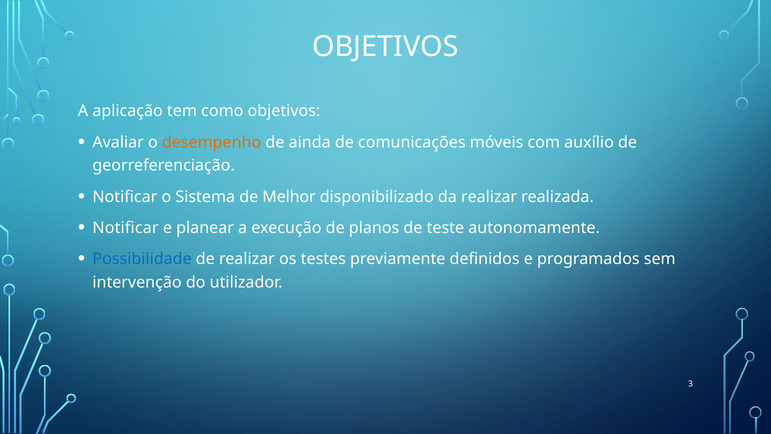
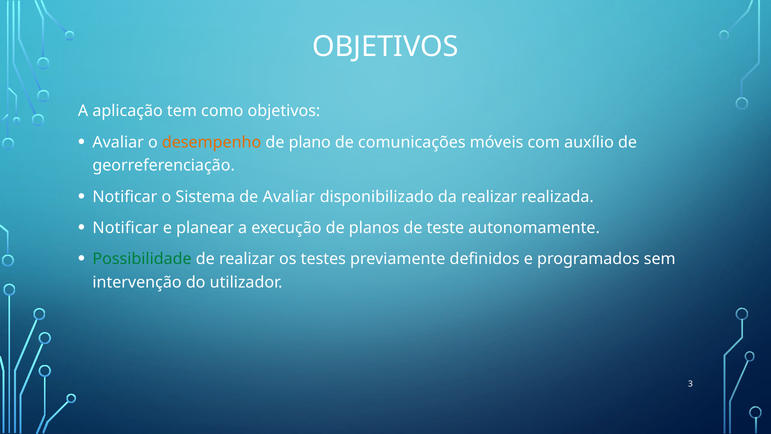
ainda: ainda -> plano (310, 142)
de Melhor: Melhor -> Avaliar (289, 197)
Possibilidade colour: blue -> green (142, 259)
